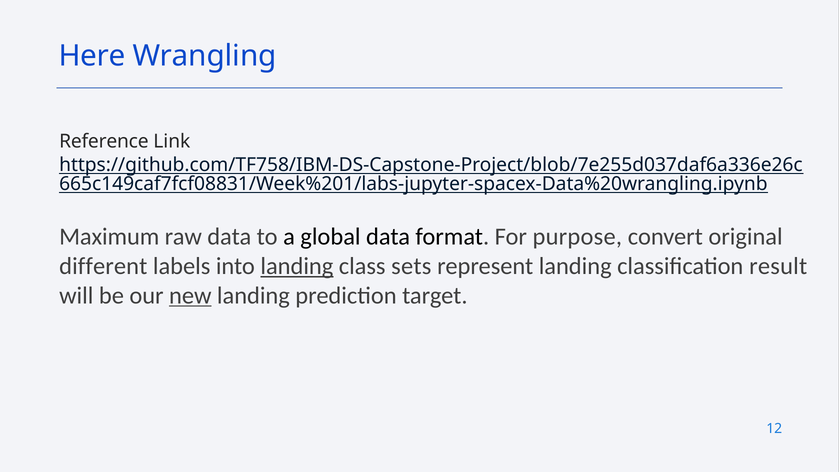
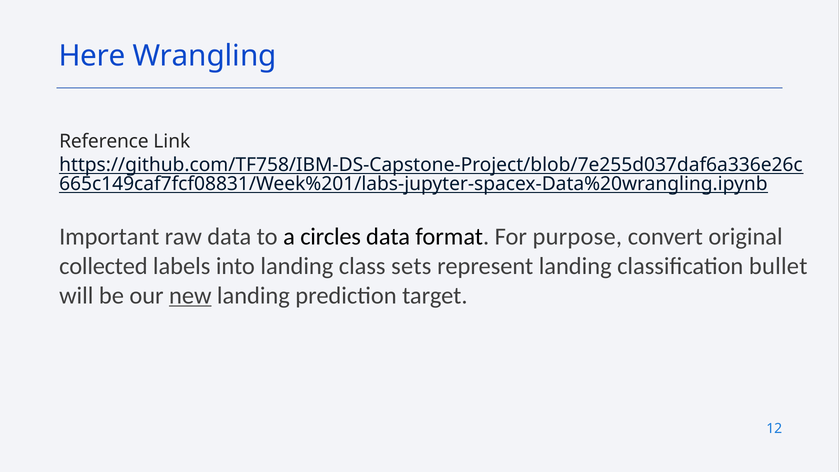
Maximum: Maximum -> Important (109, 237)
global: global -> circles (331, 237)
different: different -> collected (103, 266)
landing underline: present -> none (297, 266)
result: result -> bullet (778, 266)
